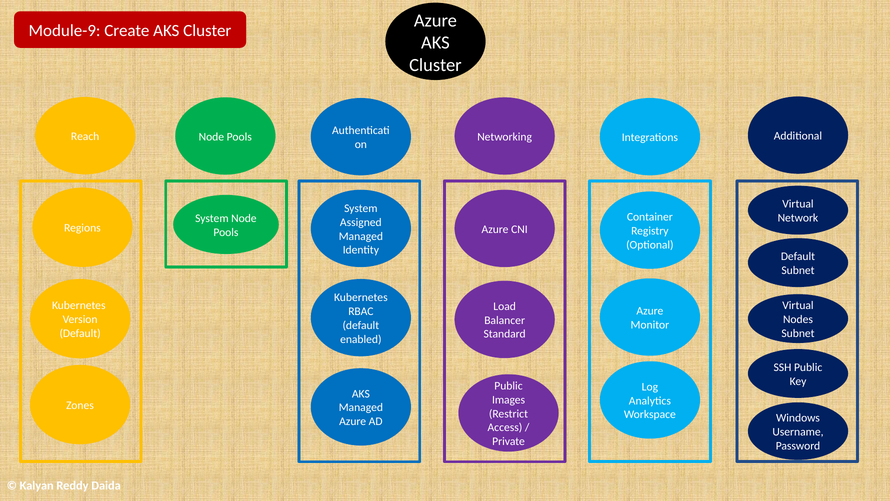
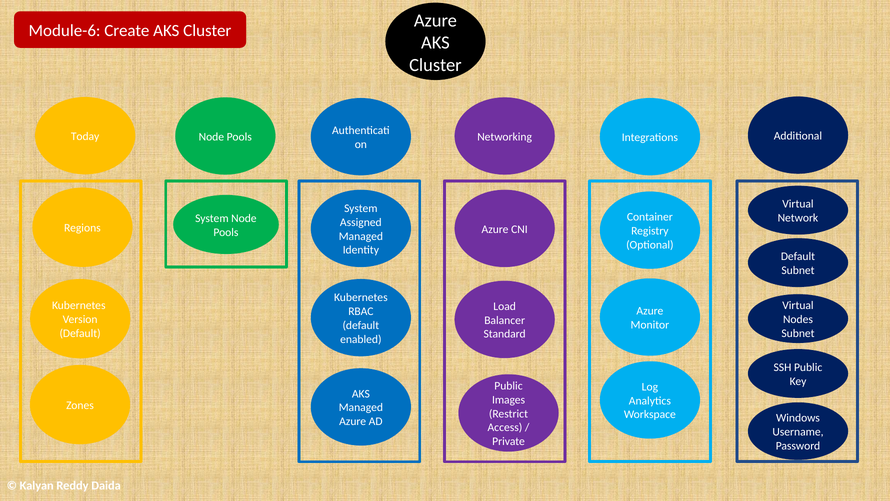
Module-9: Module-9 -> Module-6 (65, 31)
Reach: Reach -> Today (85, 136)
